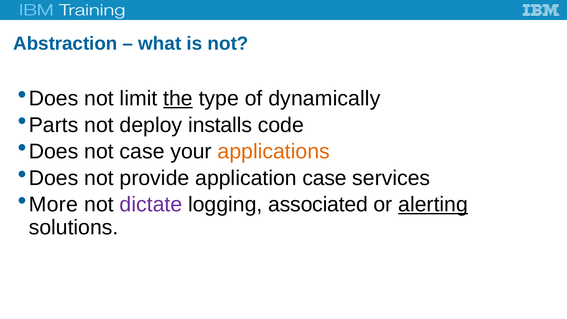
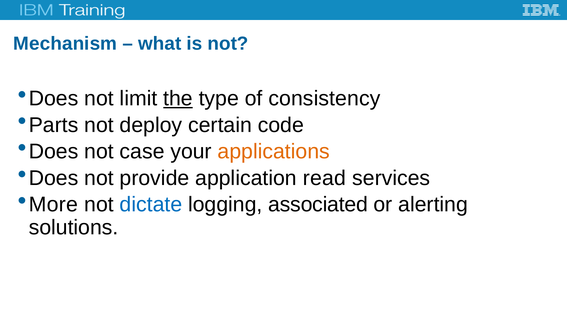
Abstraction: Abstraction -> Mechanism (65, 44)
dynamically: dynamically -> consistency (324, 98)
installs: installs -> certain (220, 125)
application case: case -> read (324, 178)
dictate colour: purple -> blue (151, 205)
alerting underline: present -> none (433, 205)
